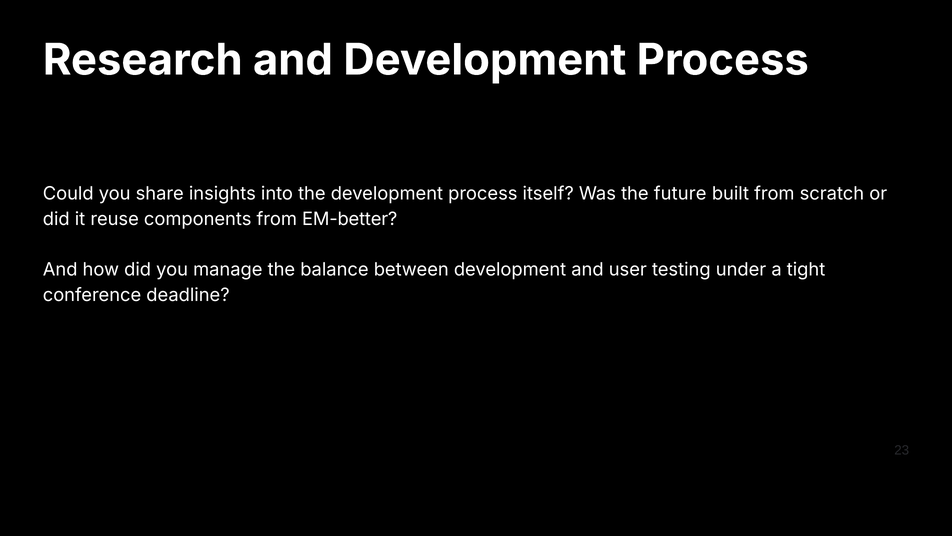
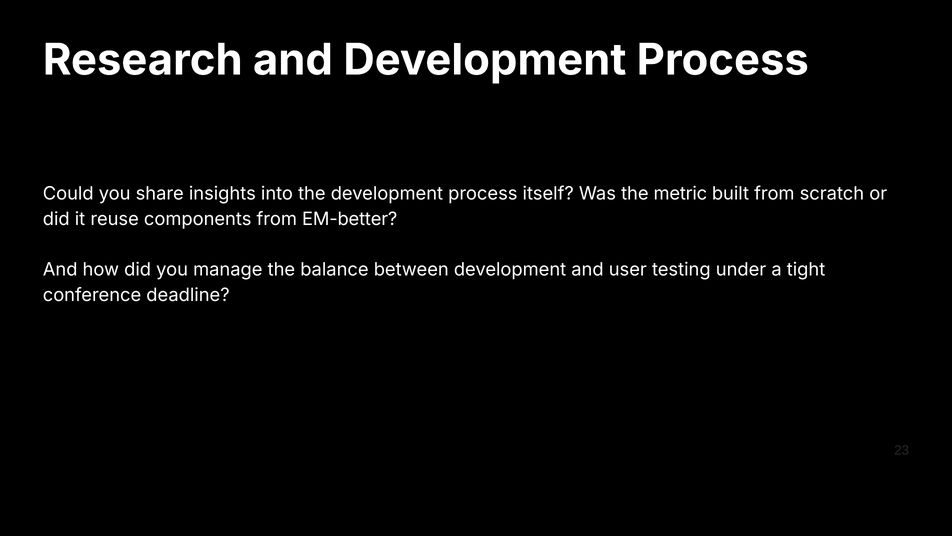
future: future -> metric (680, 194)
